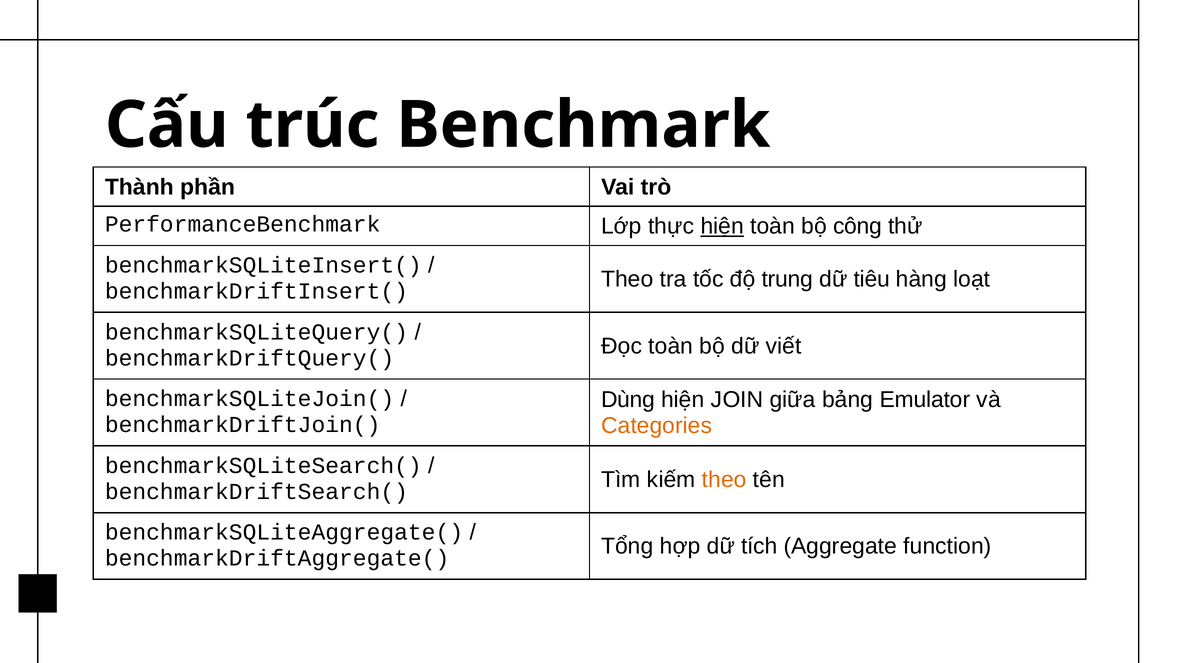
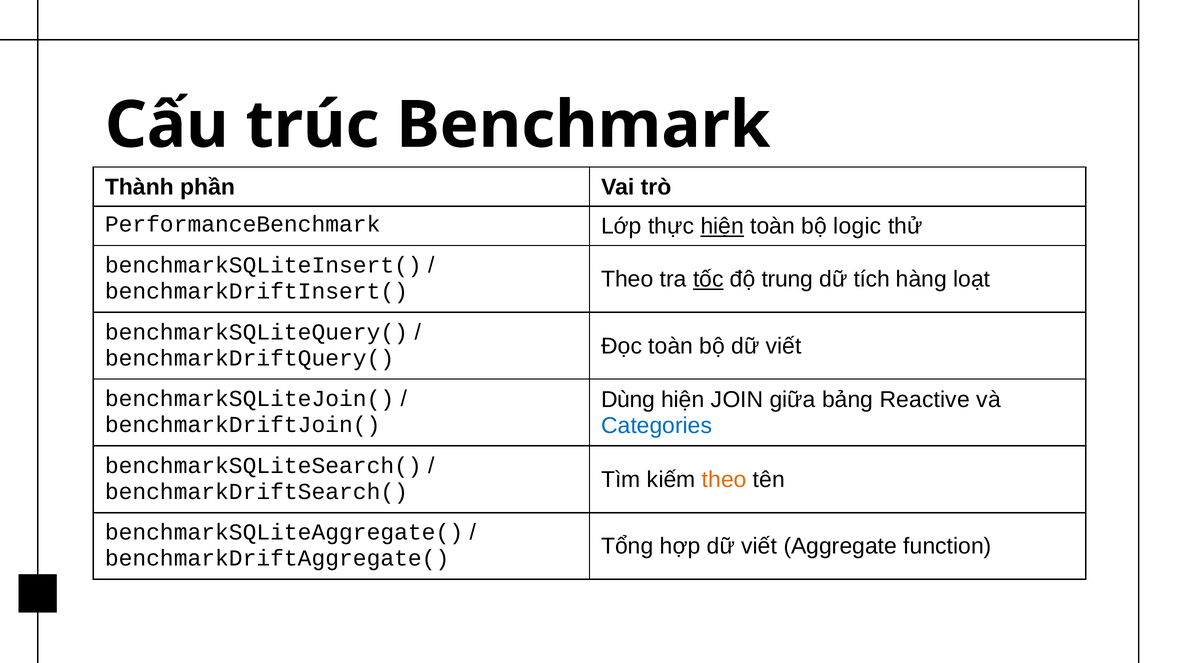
công: công -> logic (857, 226)
tốc underline: none -> present (708, 279)
tiêu: tiêu -> tích (872, 279)
Emulator: Emulator -> Reactive (925, 400)
Categories colour: orange -> blue (657, 426)
hợp dữ tích: tích -> viết (759, 547)
